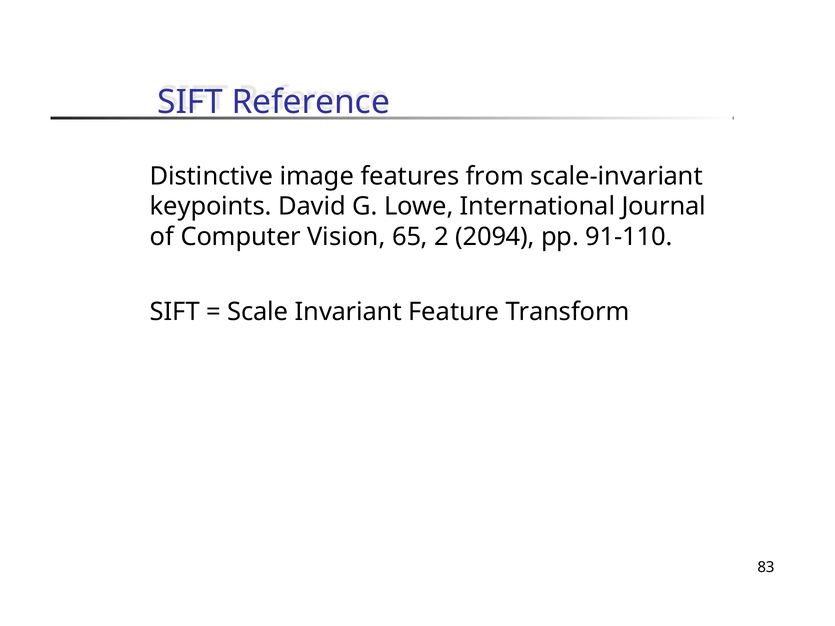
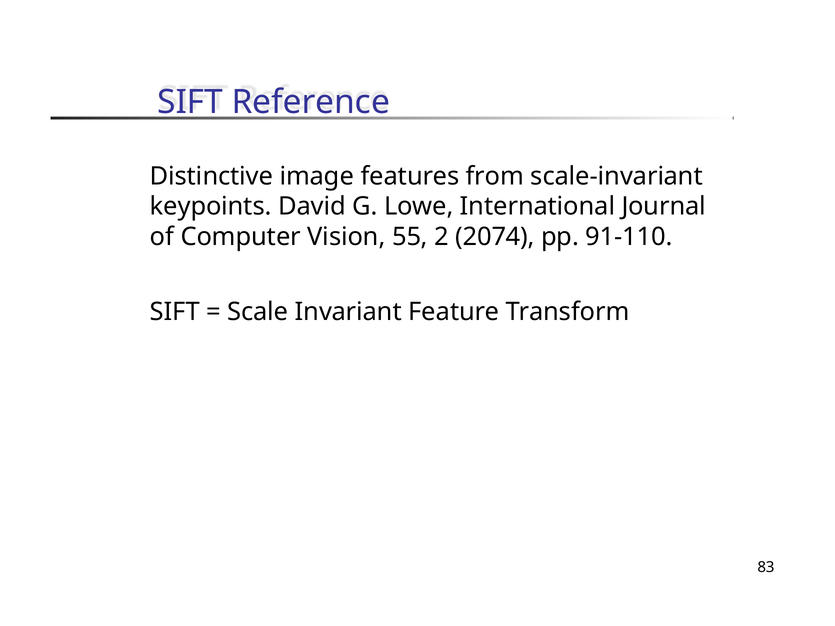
65: 65 -> 55 (410, 237)
2094: 2094 -> 2074 (495, 237)
